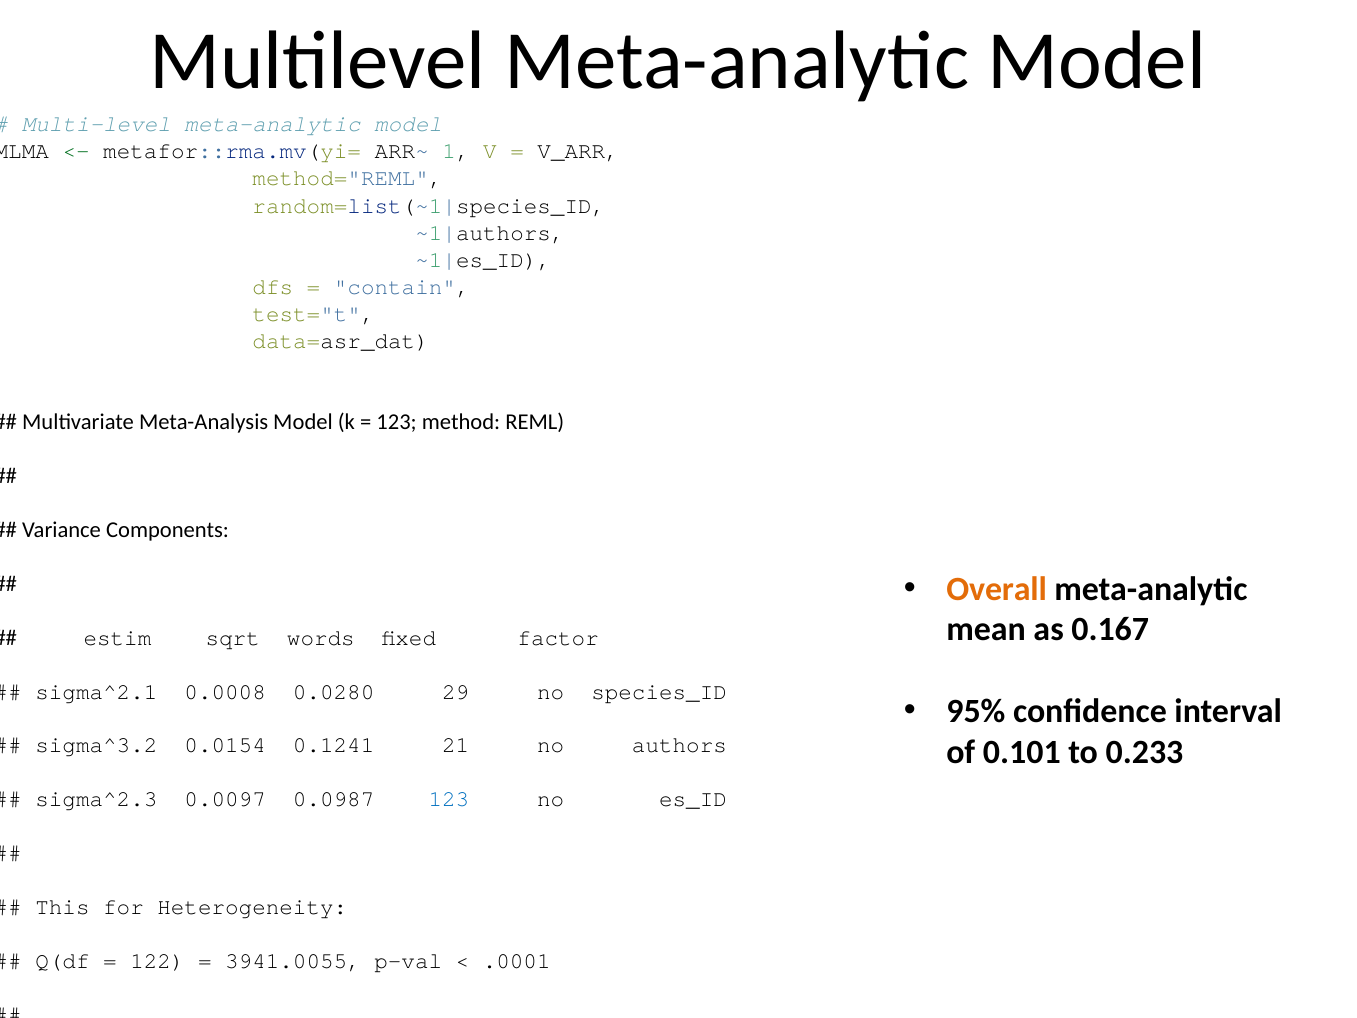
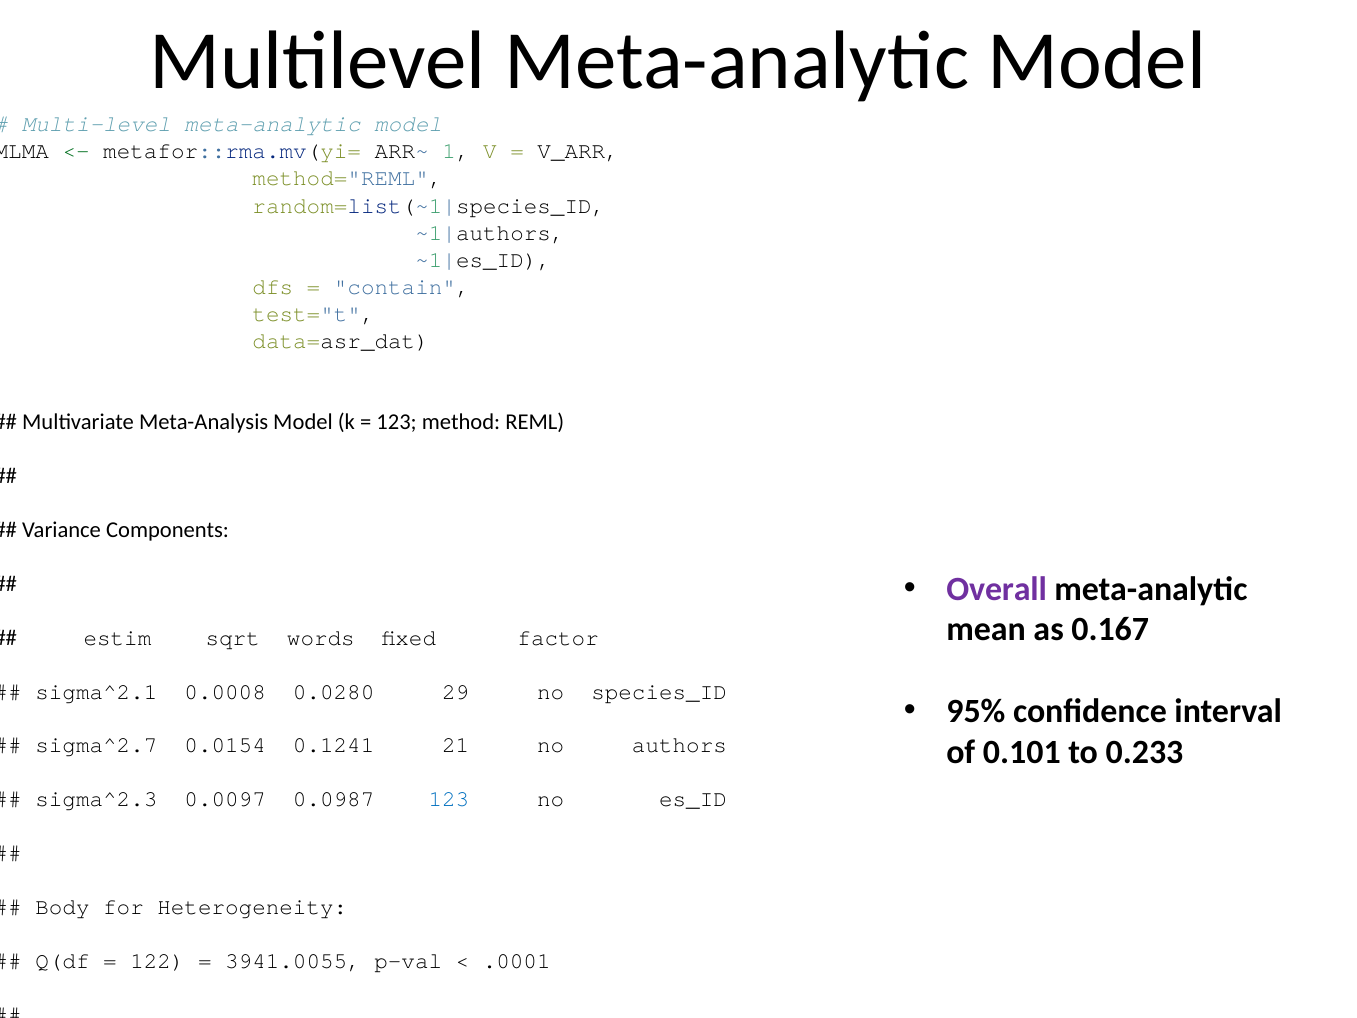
Overall colour: orange -> purple (997, 589)
sigma^3.2: sigma^3.2 -> sigma^2.7 (96, 745)
This: This -> Body (62, 907)
